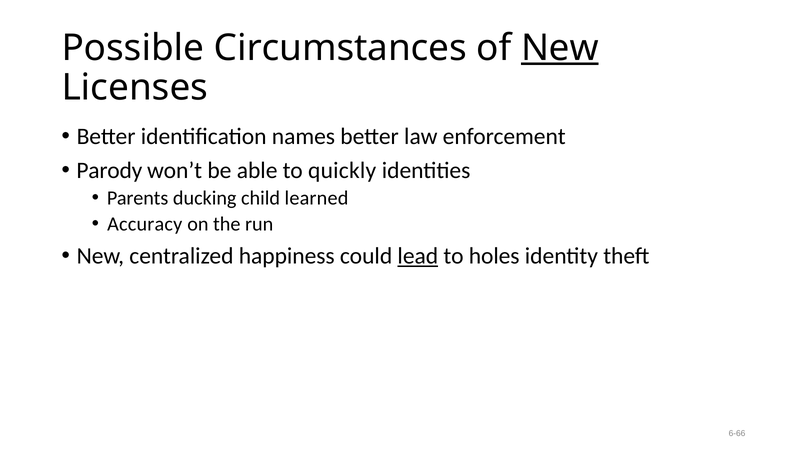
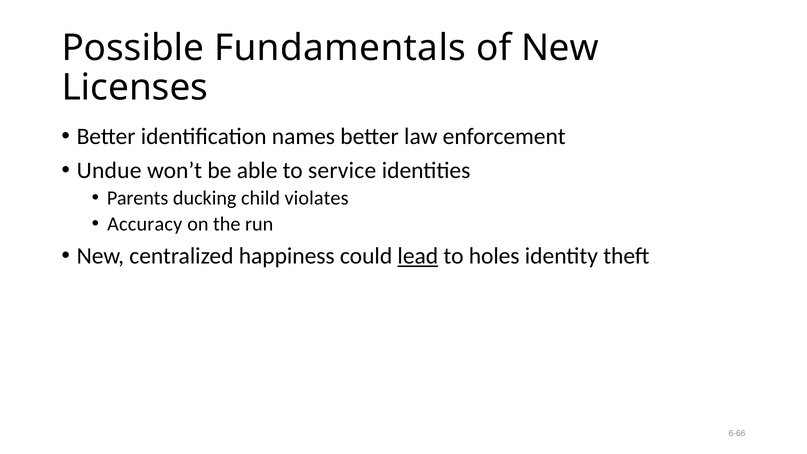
Circumstances: Circumstances -> Fundamentals (340, 48)
New underline: present -> none (560, 48)
Parody: Parody -> Undue (109, 170)
quickly: quickly -> service (342, 170)
learned: learned -> violates (317, 198)
